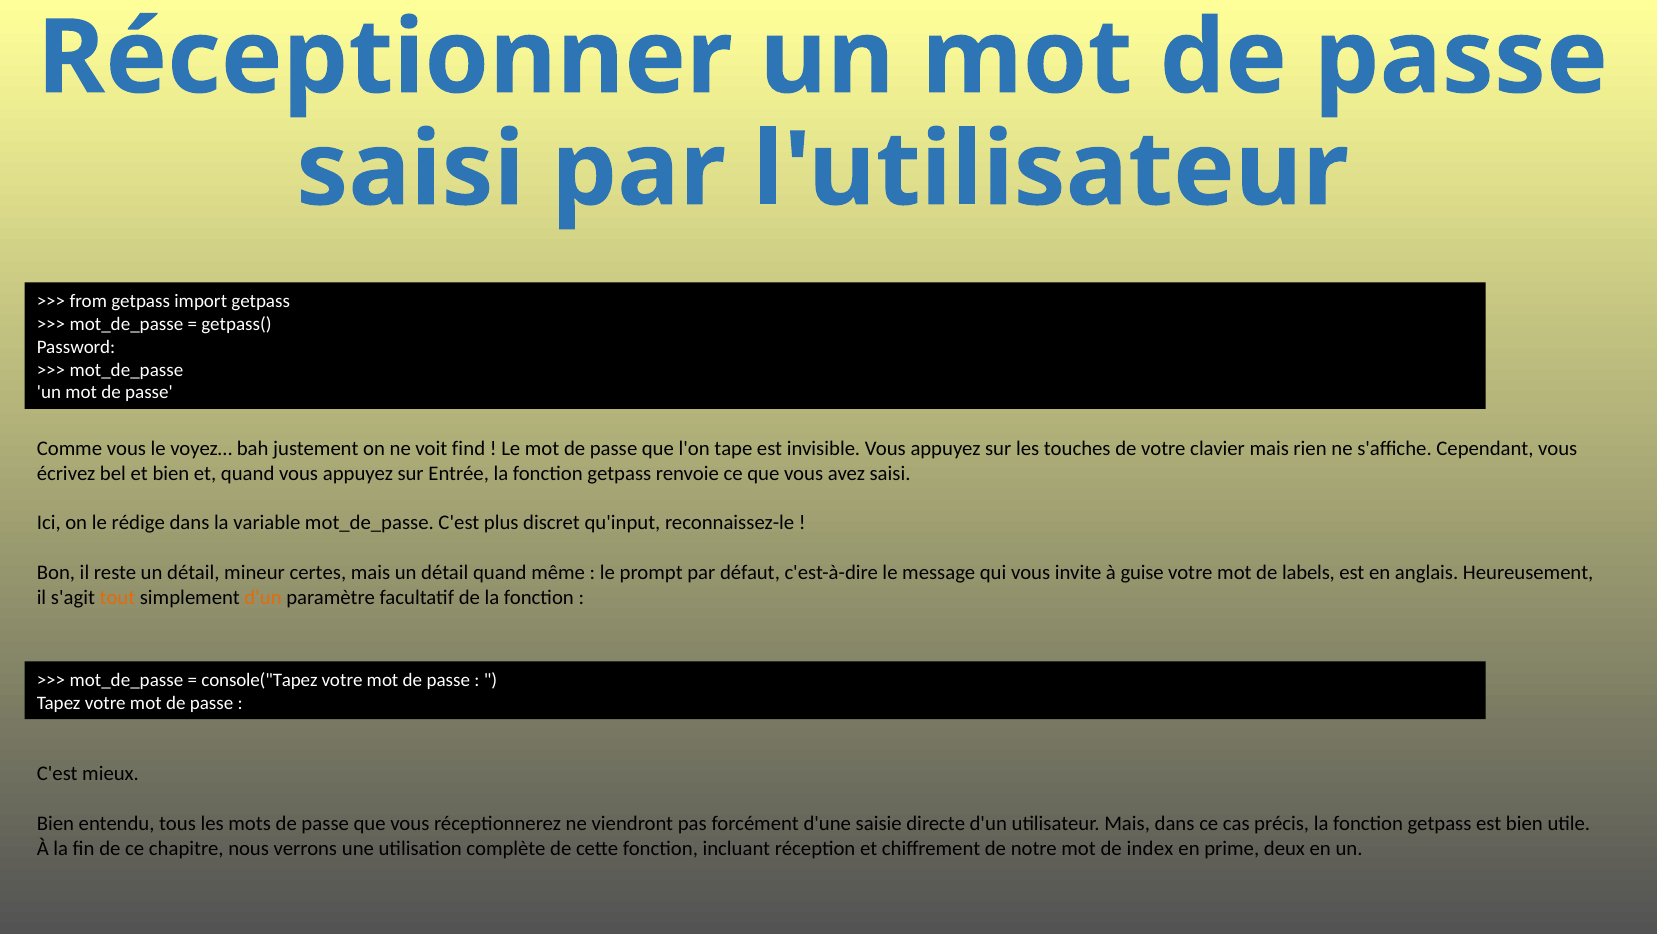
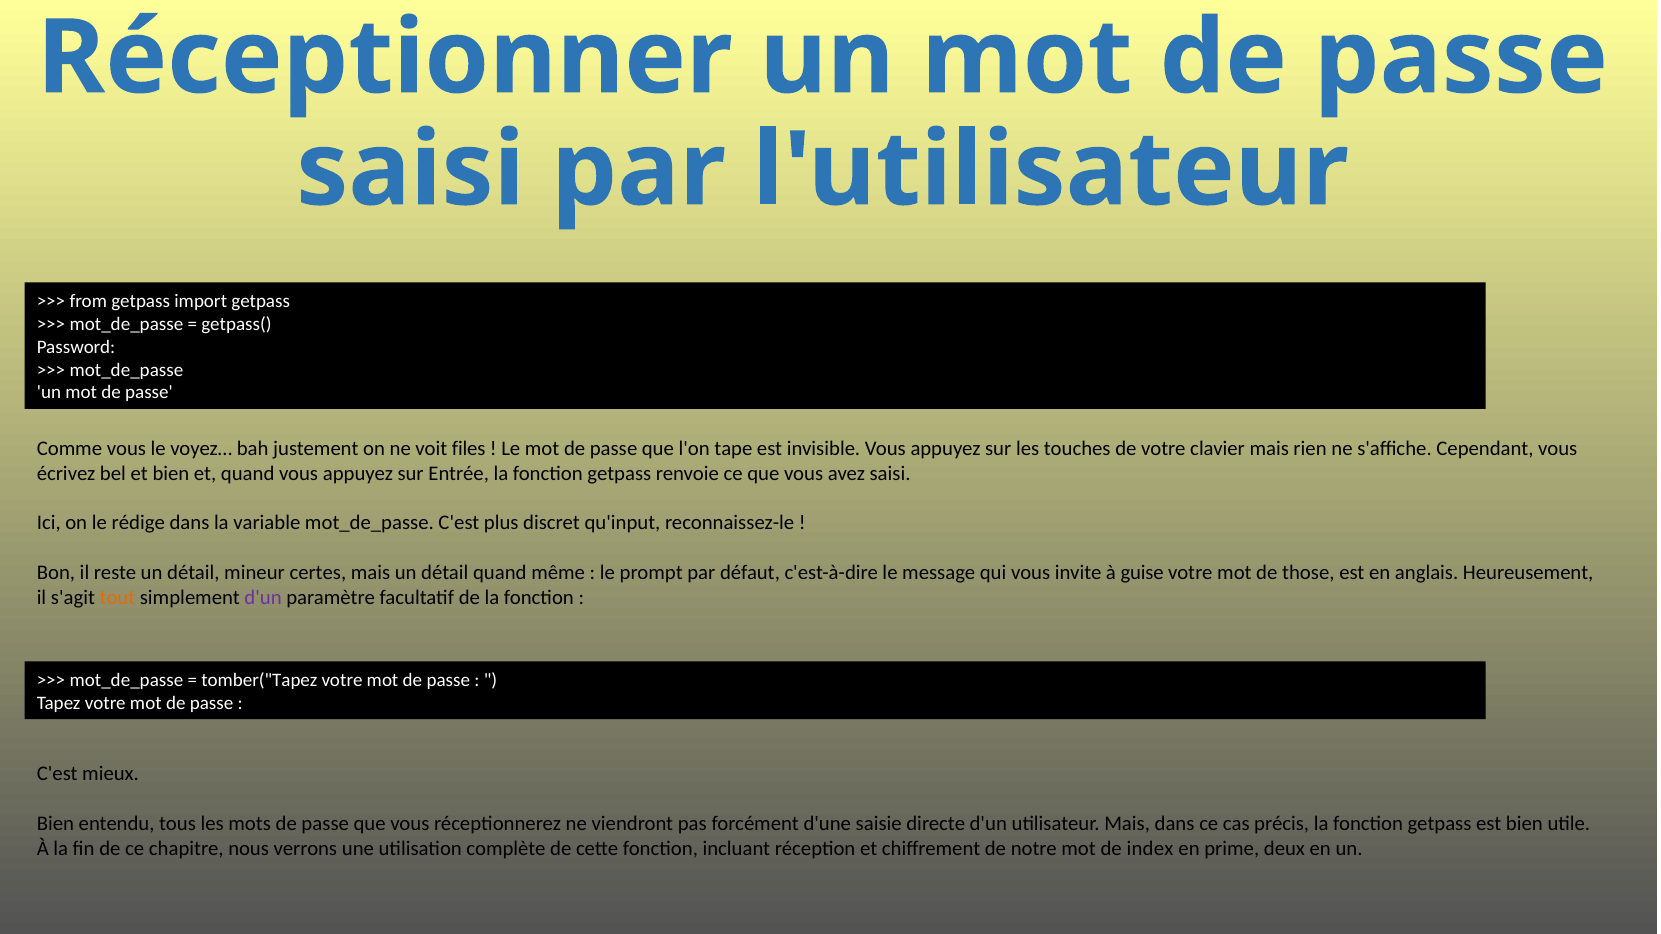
find: find -> files (469, 448)
labels: labels -> those (1308, 573)
d'un colour: orange -> purple (263, 598)
console("Tapez: console("Tapez -> tomber("Tapez (259, 680)
